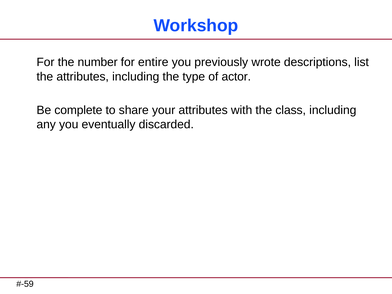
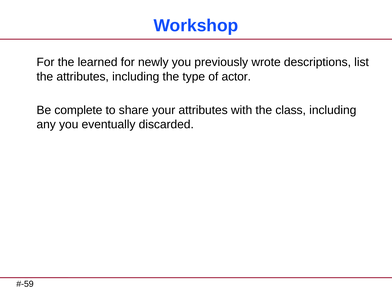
number: number -> learned (98, 62)
entire: entire -> newly (153, 62)
